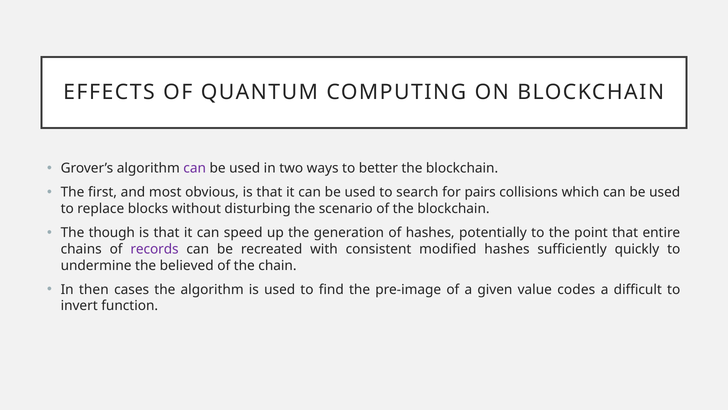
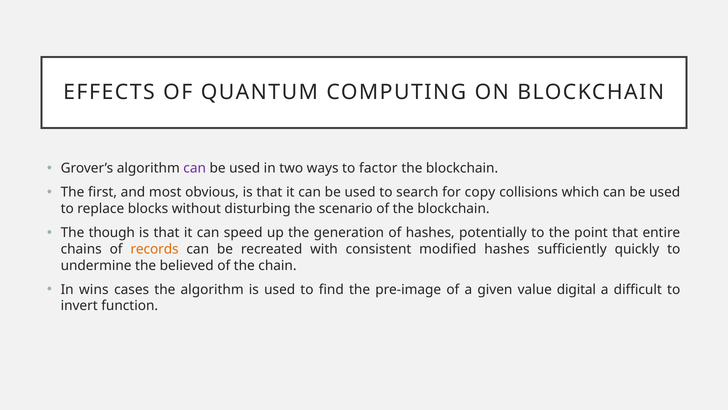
better: better -> factor (378, 168)
pairs: pairs -> copy (480, 192)
records colour: purple -> orange (155, 249)
then: then -> wins (94, 289)
codes: codes -> digital (576, 289)
